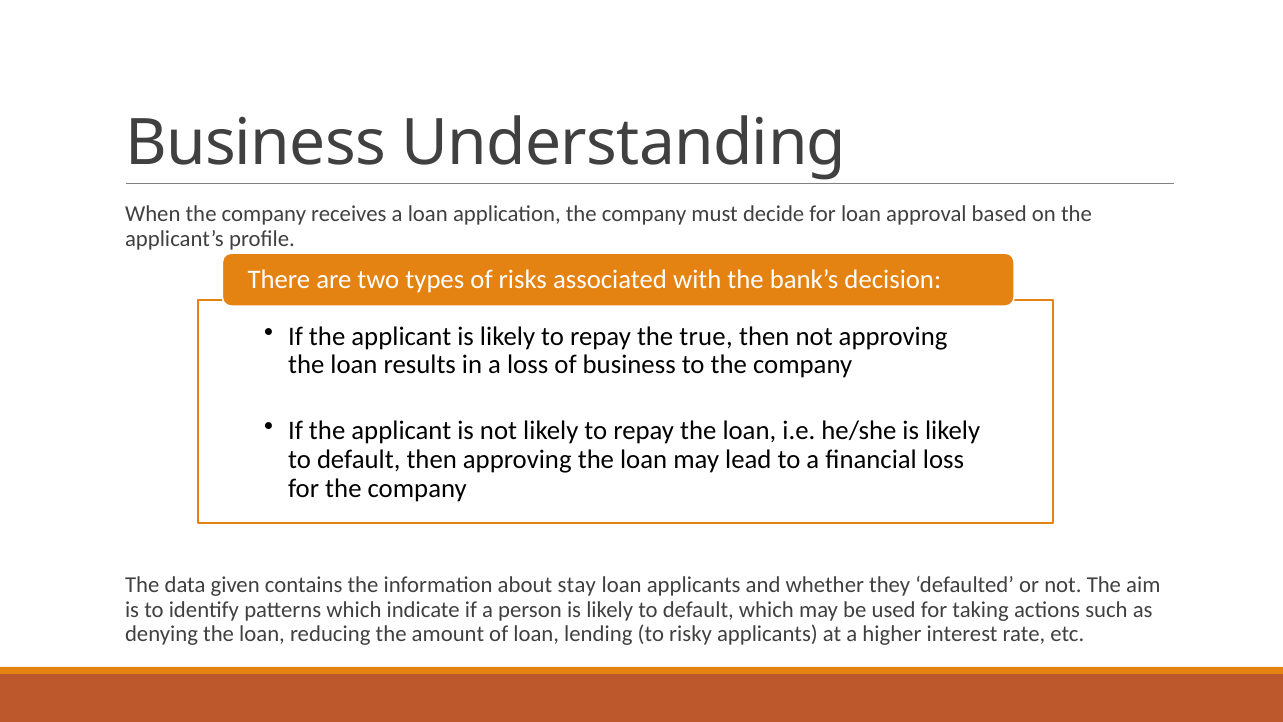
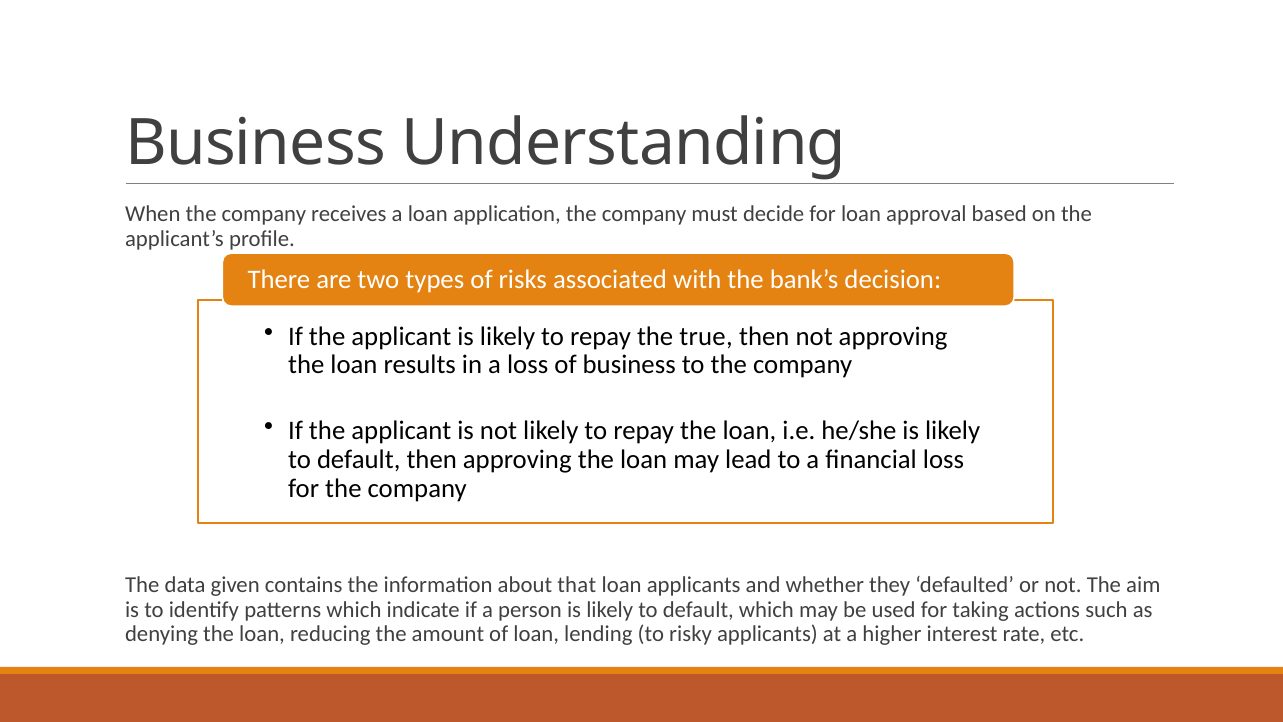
stay: stay -> that (577, 585)
